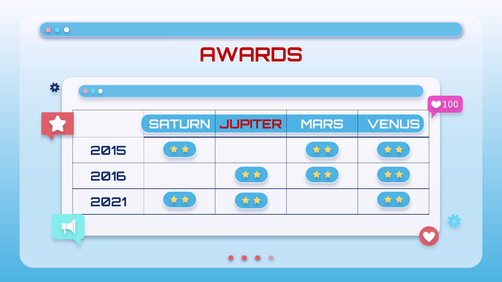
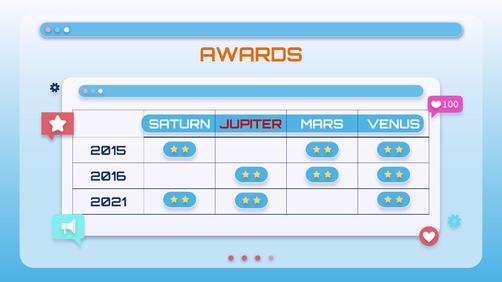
AWARDS colour: red -> orange (251, 55)
